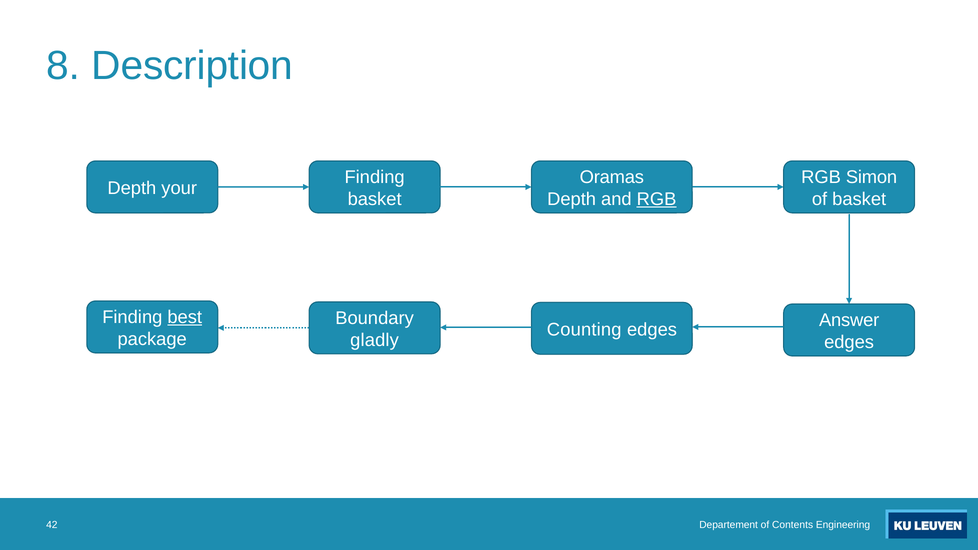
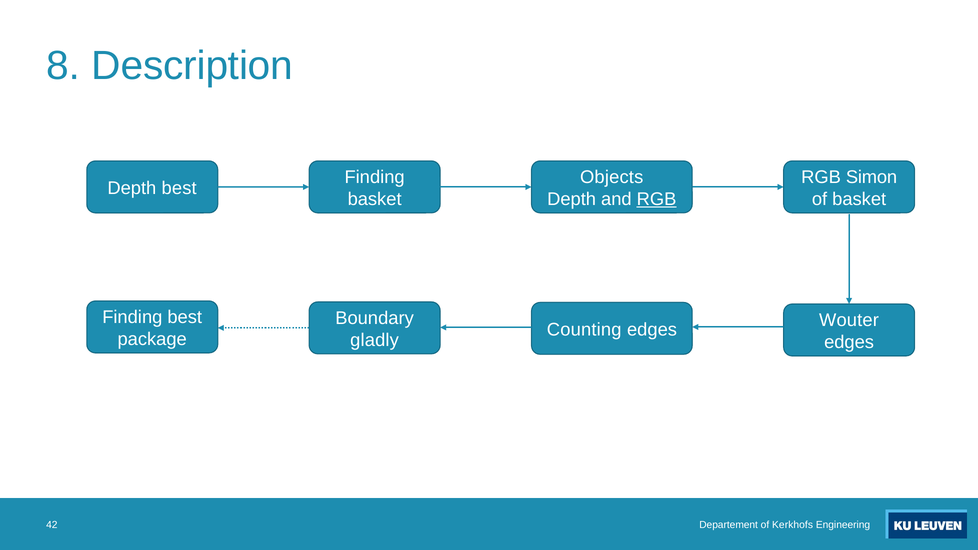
Oramas: Oramas -> Objects (612, 177)
Depth your: your -> best (179, 188)
best underline: present -> none (185, 317)
Answer: Answer -> Wouter (849, 320)
Contents: Contents -> Kerkhofs (793, 525)
